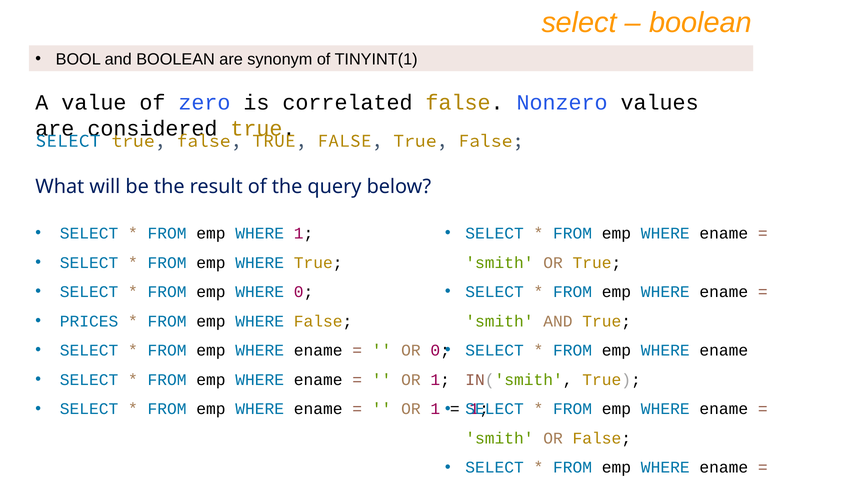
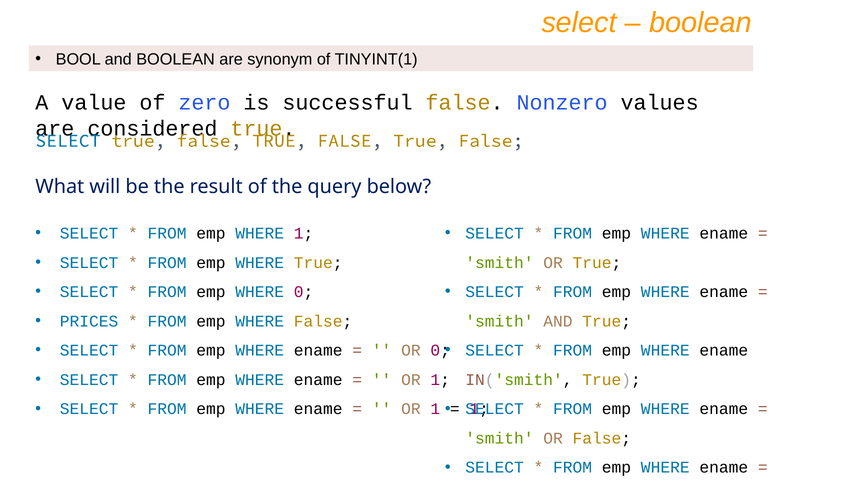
correlated: correlated -> successful (348, 102)
